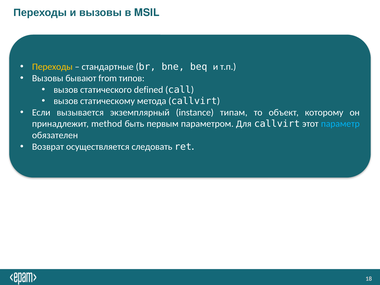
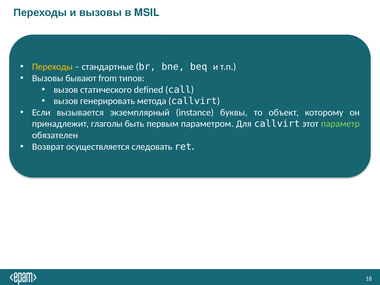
статическому: статическому -> генерировать (108, 101)
типам: типам -> буквы (234, 112)
method: method -> глаголы (107, 124)
параметр colour: light blue -> light green (340, 124)
